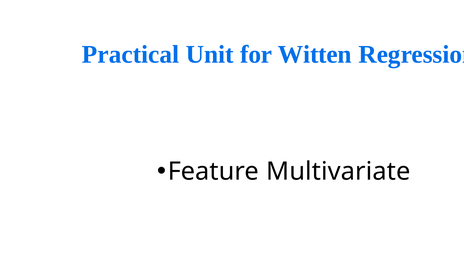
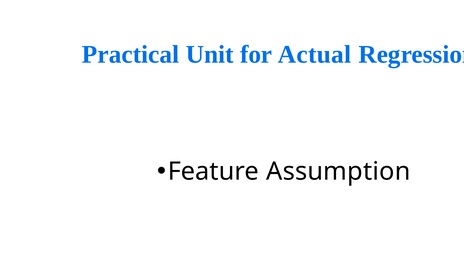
Witten: Witten -> Actual (315, 54)
Multivariate: Multivariate -> Assumption (338, 171)
